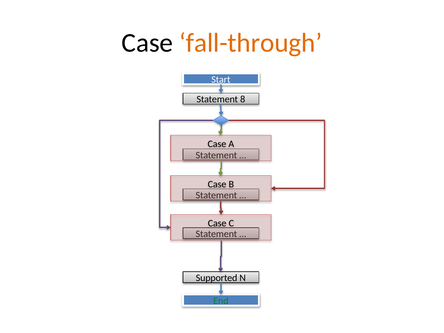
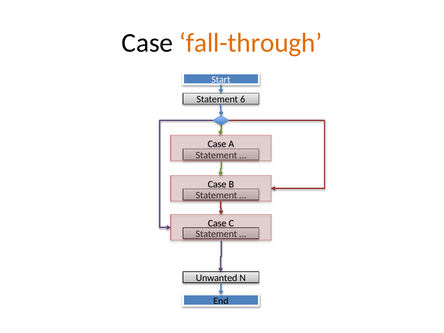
8: 8 -> 6 (243, 99)
Supported: Supported -> Unwanted (217, 278)
End colour: green -> black (221, 301)
